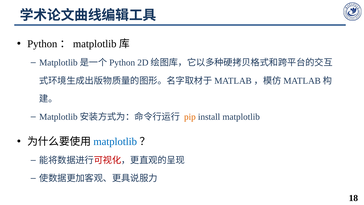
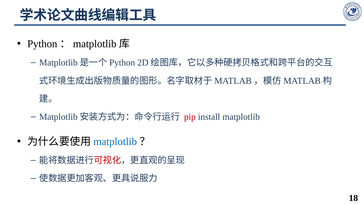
pip colour: orange -> red (190, 117)
